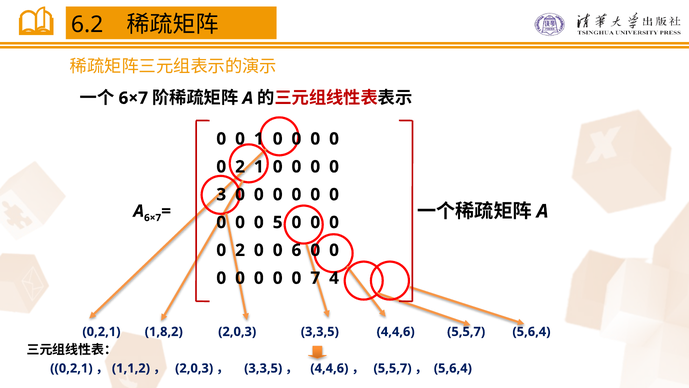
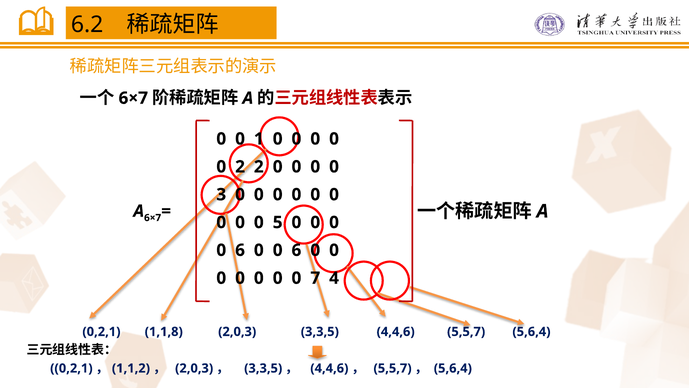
2 1: 1 -> 2 (259, 167)
2: 2 -> 6 (240, 250)
1,8,2: 1,8,2 -> 1,1,8 (164, 331)
